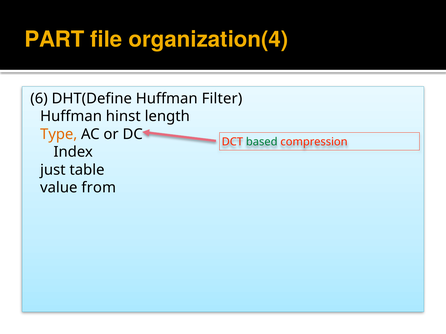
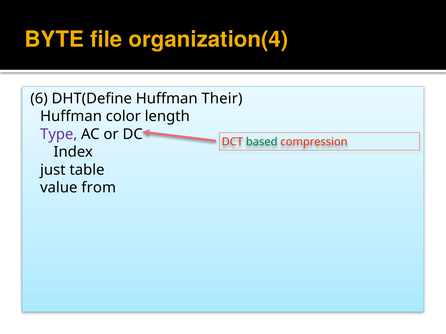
PART: PART -> BYTE (54, 40)
Filter: Filter -> Their (222, 99)
hinst: hinst -> color (123, 117)
Type colour: orange -> purple (59, 134)
